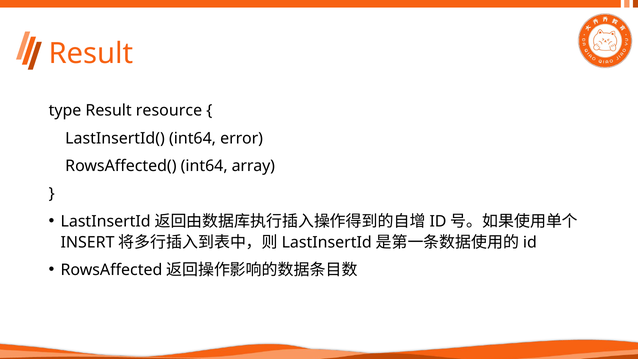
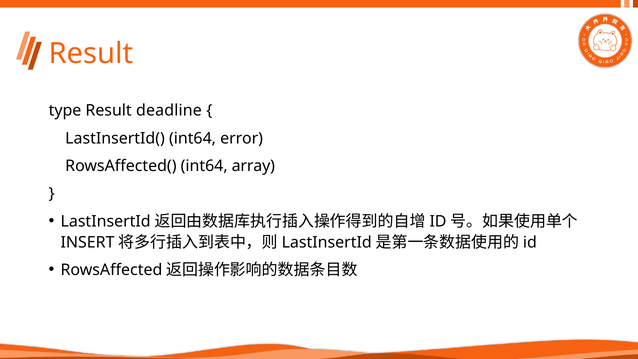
resource: resource -> deadline (169, 111)
